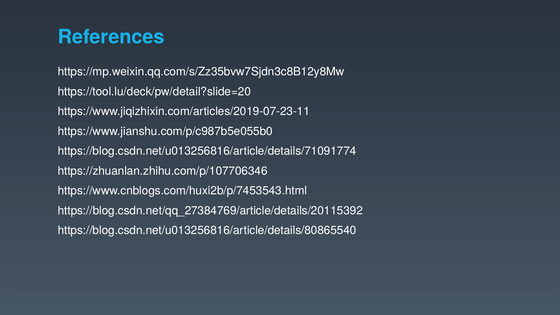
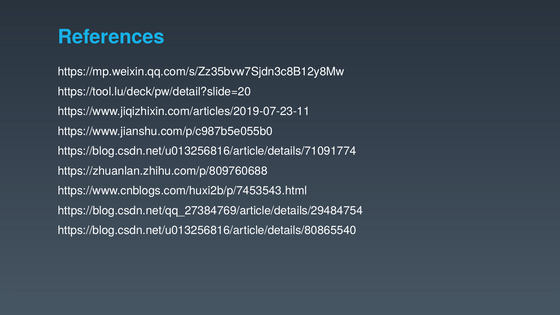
https://zhuanlan.zhihu.com/p/107706346: https://zhuanlan.zhihu.com/p/107706346 -> https://zhuanlan.zhihu.com/p/809760688 (163, 171)
https://blog.csdn.net/qq_27384769/article/details/20115392: https://blog.csdn.net/qq_27384769/article/details/20115392 -> https://blog.csdn.net/qq_27384769/article/details/29484754 (210, 211)
